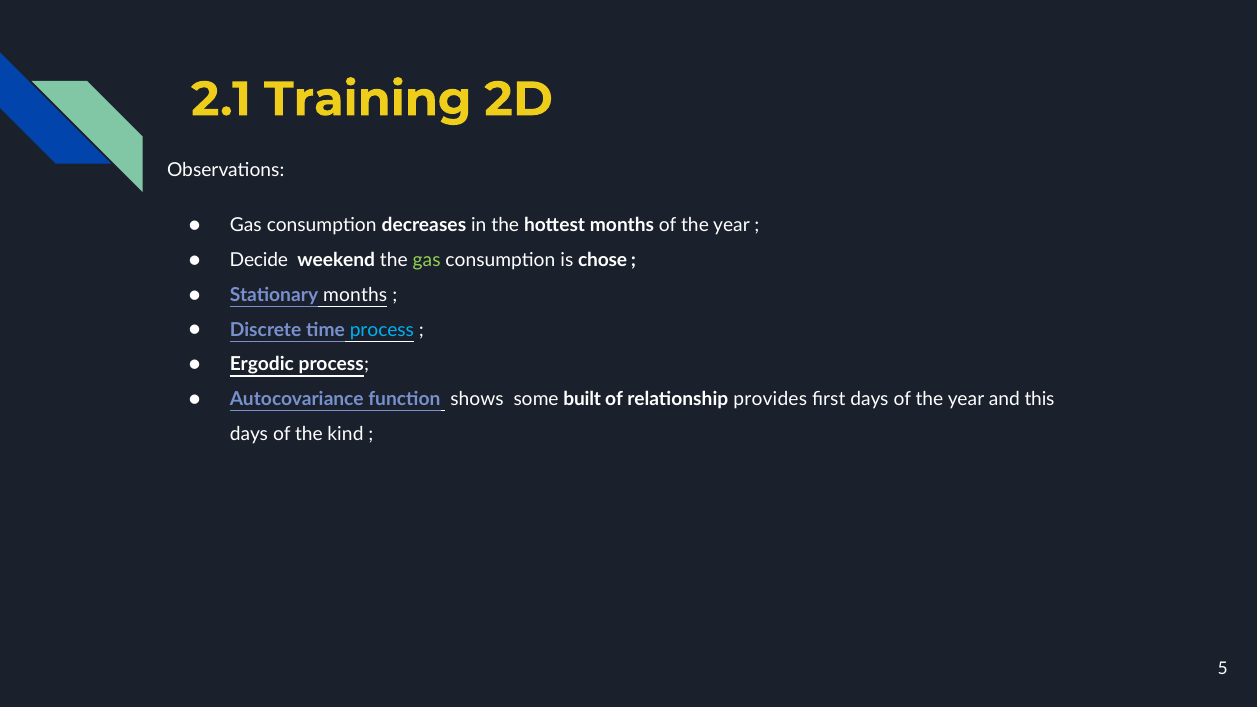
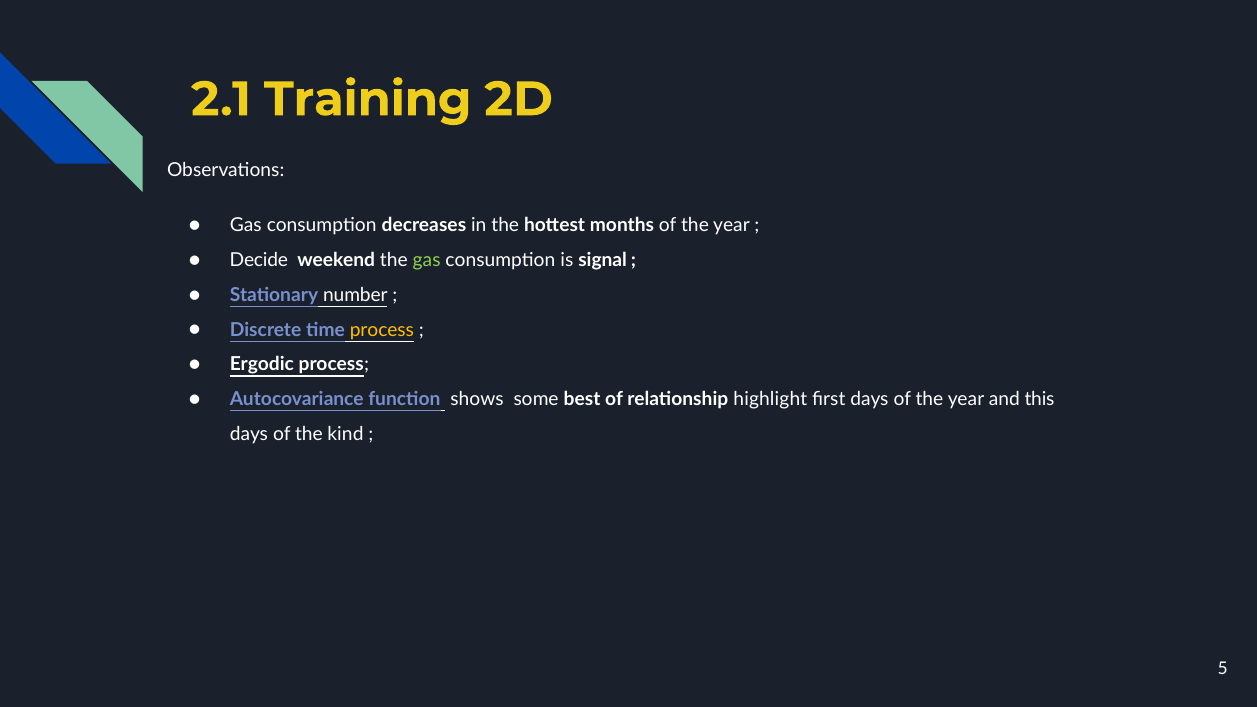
chose: chose -> signal (603, 260)
Stationary months: months -> number (355, 295)
process colour: light blue -> yellow (382, 330)
built: built -> best (582, 400)
provides: provides -> highlight (770, 400)
